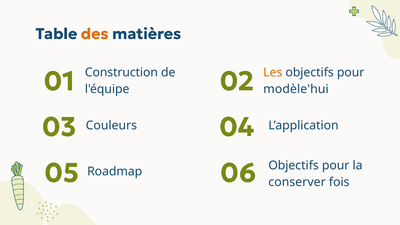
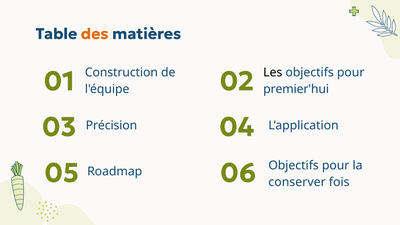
Les colour: orange -> black (273, 72)
modèle'hui: modèle'hui -> premier'hui (296, 89)
Couleurs: Couleurs -> Précision (111, 126)
